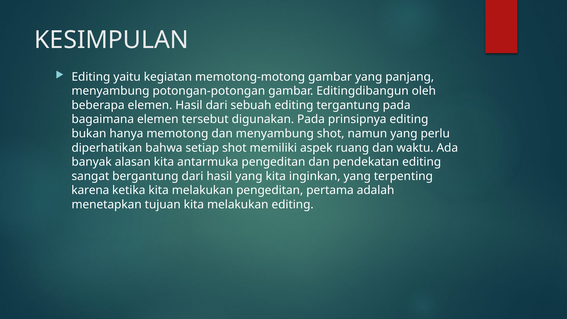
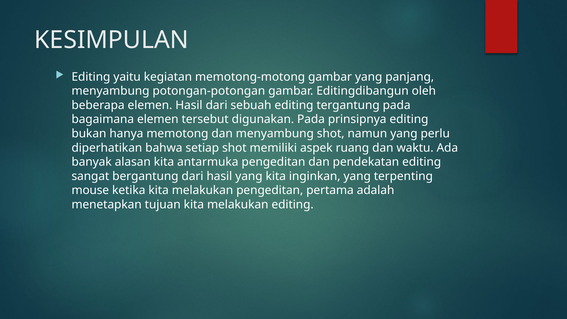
karena: karena -> mouse (90, 190)
